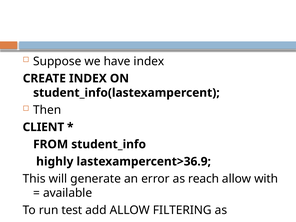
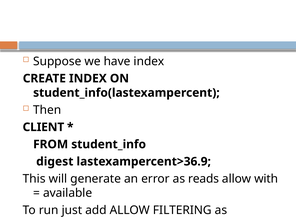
highly: highly -> digest (55, 162)
reach: reach -> reads (204, 179)
test: test -> just (72, 210)
